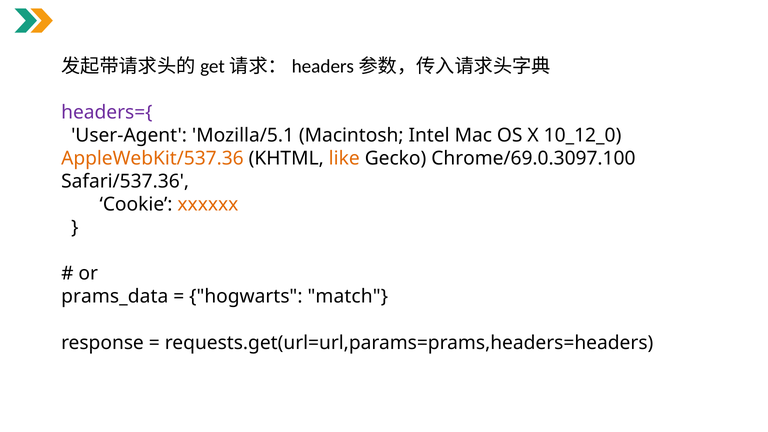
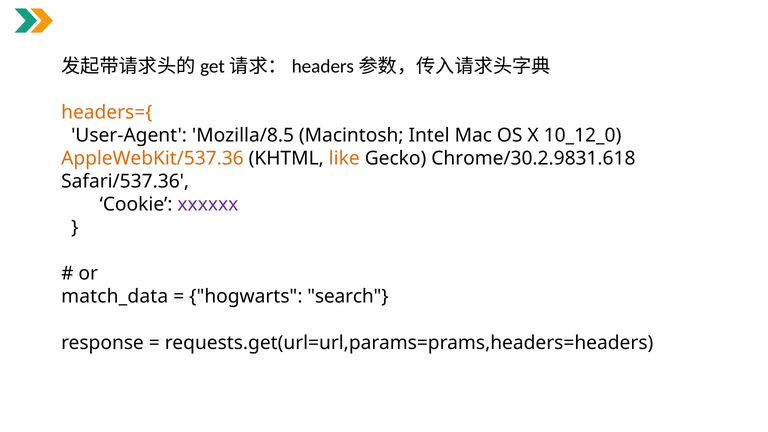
headers={ colour: purple -> orange (107, 112)
Mozilla/5.1: Mozilla/5.1 -> Mozilla/8.5 (243, 135)
Chrome/69.0.3097.100: Chrome/69.0.3097.100 -> Chrome/30.2.9831.618 (533, 158)
xxxxxx colour: orange -> purple (208, 205)
prams_data: prams_data -> match_data (115, 297)
match: match -> search (348, 297)
